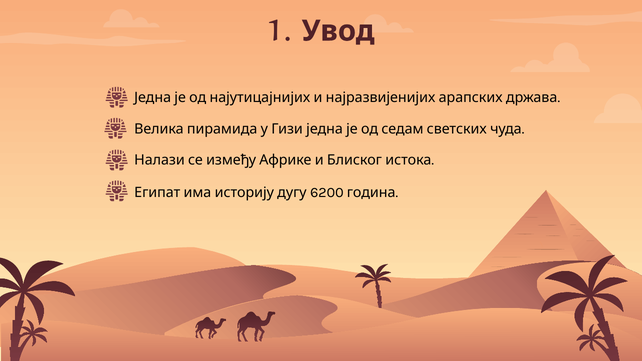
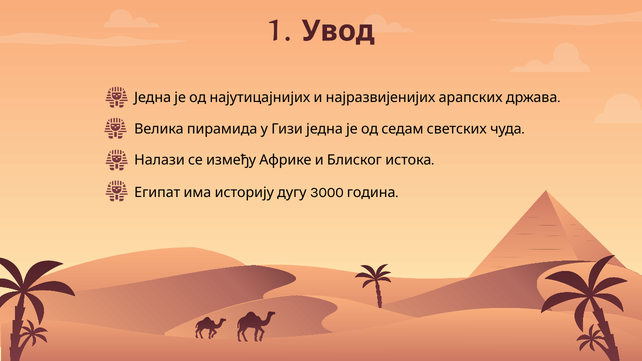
6200: 6200 -> 3000 (327, 192)
